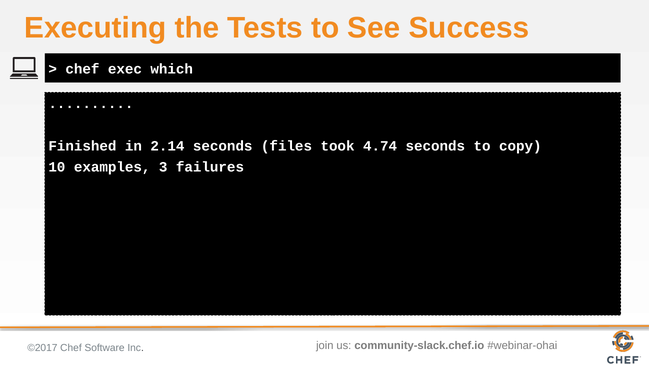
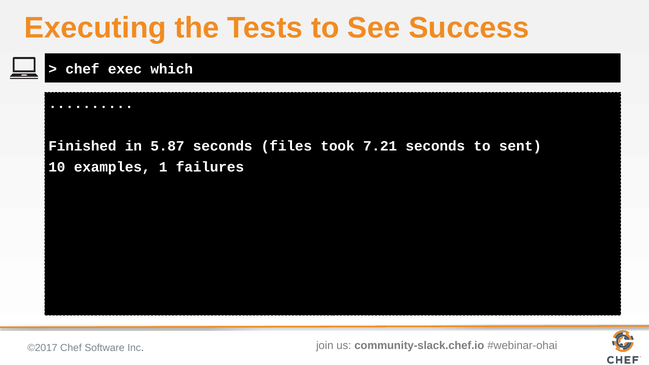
2.14: 2.14 -> 5.87 (167, 146)
4.74: 4.74 -> 7.21 (380, 146)
copy: copy -> sent (520, 146)
3: 3 -> 1 (163, 167)
